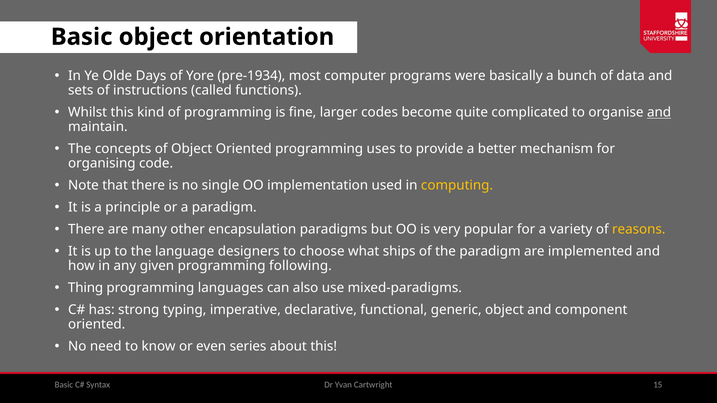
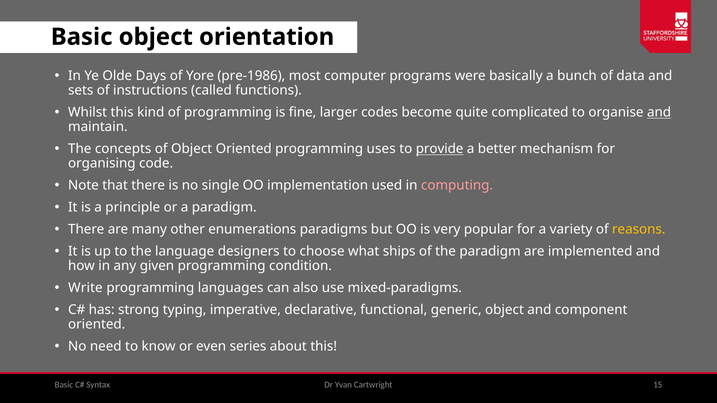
pre-1934: pre-1934 -> pre-1986 (251, 76)
provide underline: none -> present (440, 149)
computing colour: yellow -> pink (457, 186)
encapsulation: encapsulation -> enumerations (252, 230)
following: following -> condition (301, 266)
Thing: Thing -> Write (85, 288)
